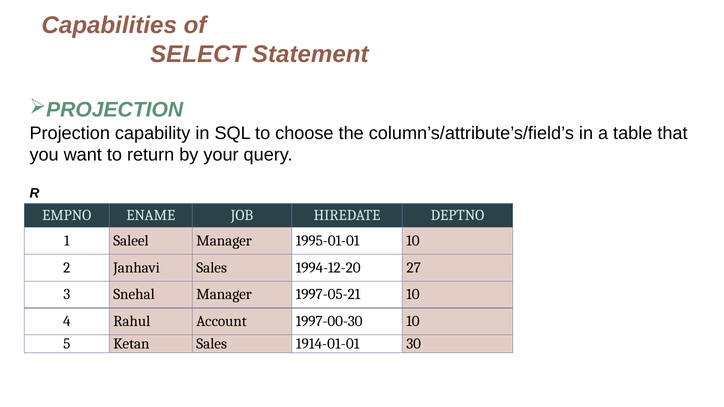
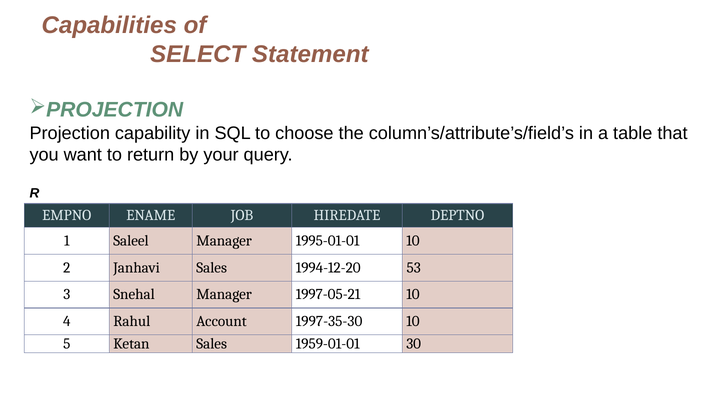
27: 27 -> 53 (414, 268)
1997-00-30: 1997-00-30 -> 1997-35-30 (329, 322)
1914-01-01: 1914-01-01 -> 1959-01-01 (328, 344)
